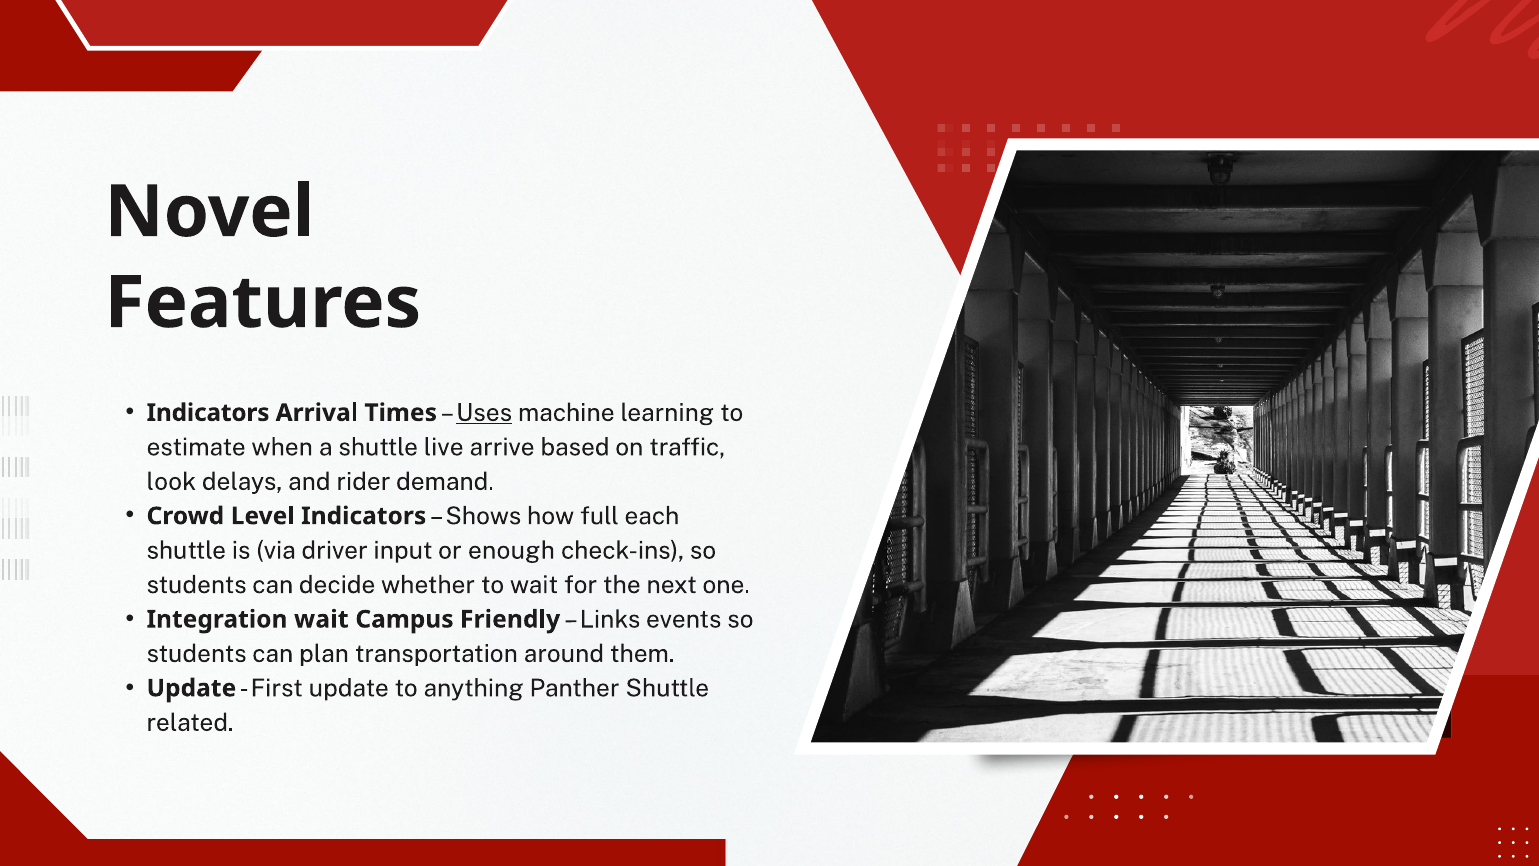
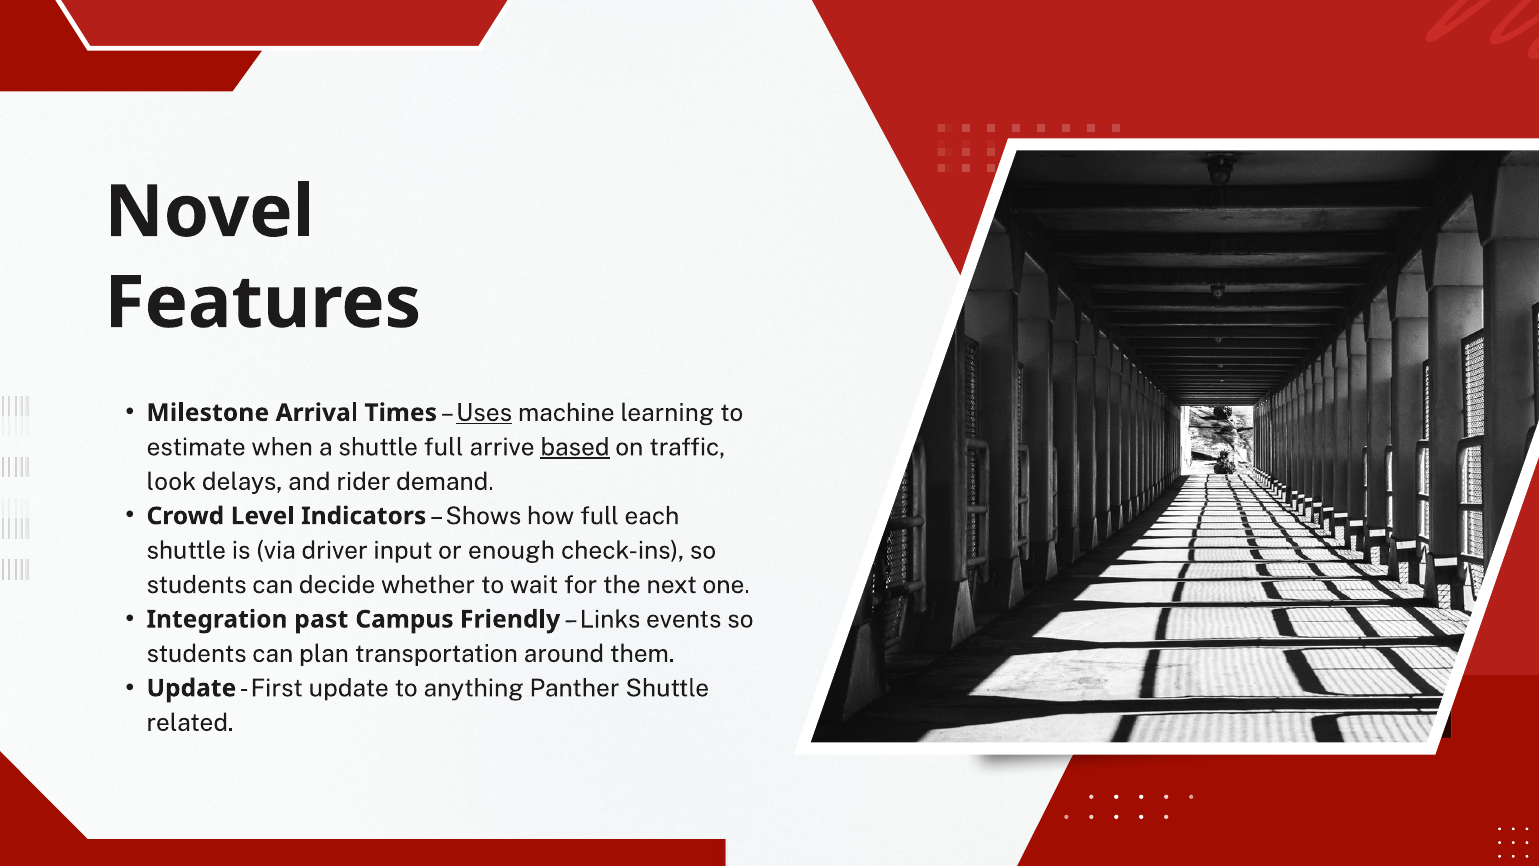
Indicators: Indicators -> Milestone (208, 413)
shuttle live: live -> full (444, 447)
based underline: none -> present (575, 447)
Integration wait: wait -> past (321, 619)
